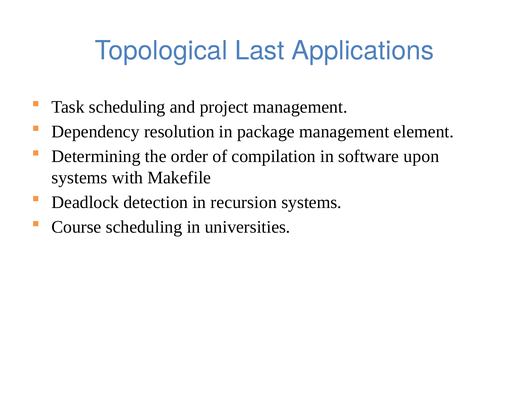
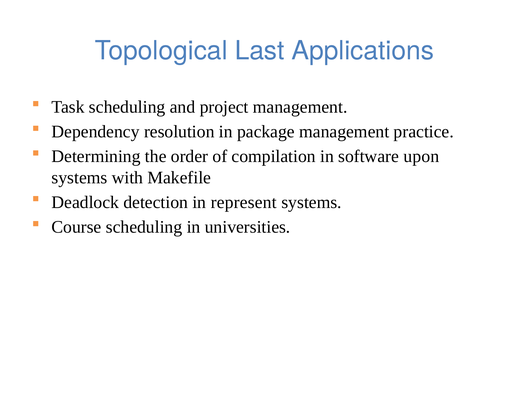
element: element -> practice (424, 132)
recursion: recursion -> represent (244, 202)
